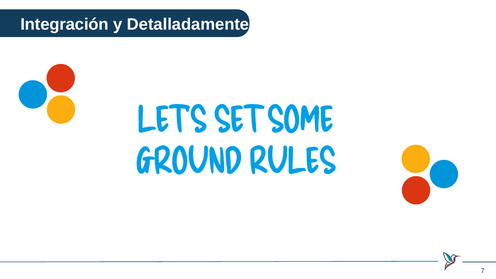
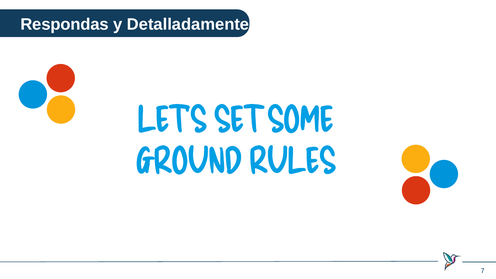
Integración: Integración -> Respondas (65, 24)
